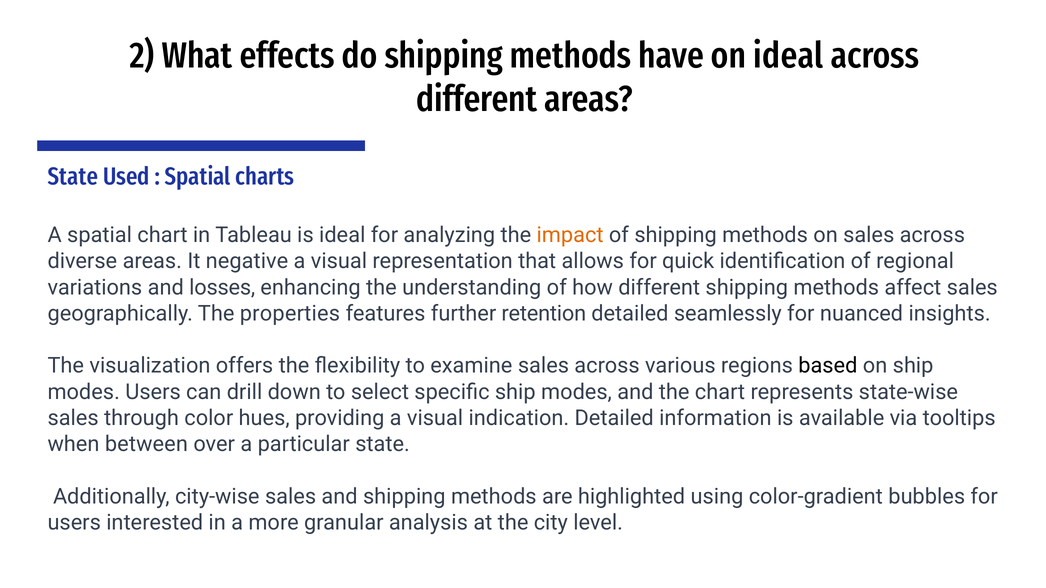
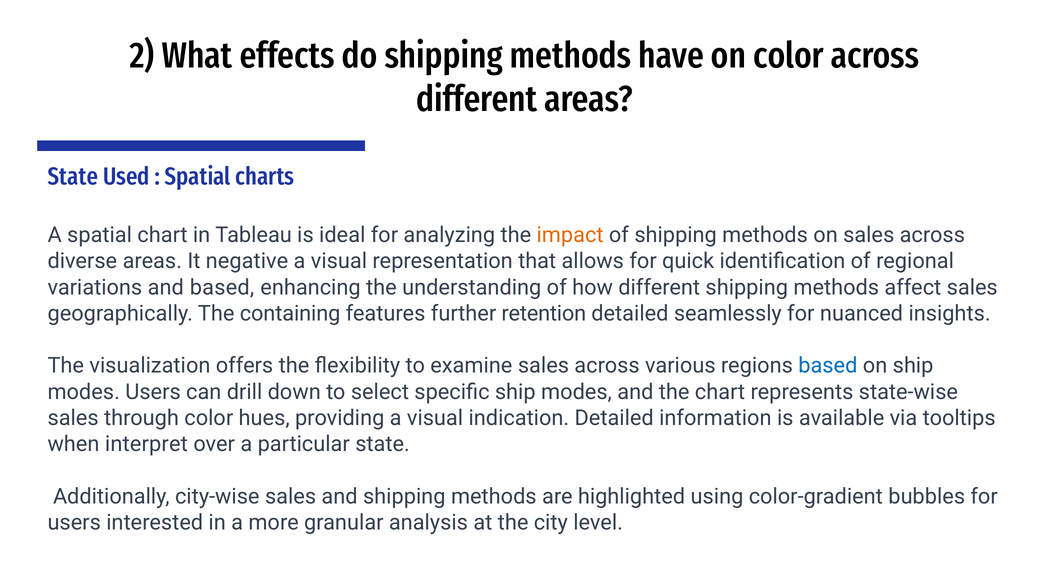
on ideal: ideal -> color (789, 56)
and losses: losses -> based (222, 288)
properties: properties -> containing (290, 314)
based colour: black -> blue (828, 366)
between: between -> interpret (146, 444)
